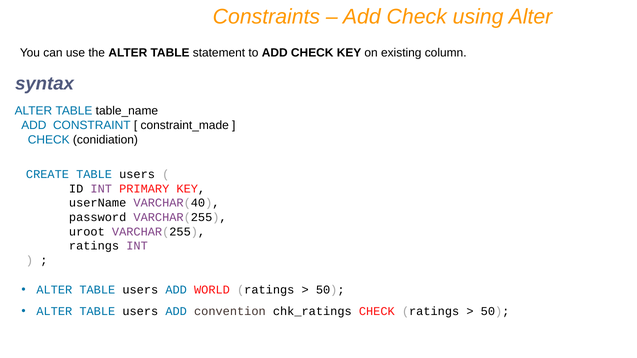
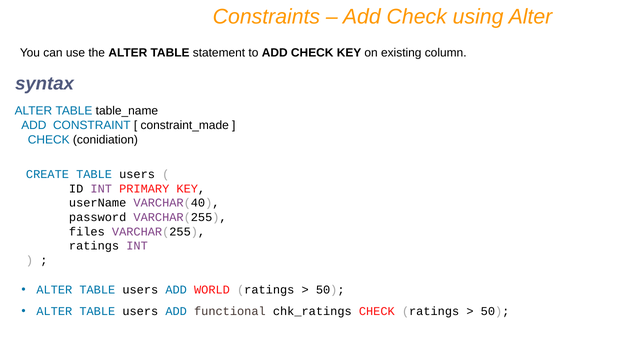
uroot: uroot -> files (87, 232)
convention: convention -> functional (230, 312)
